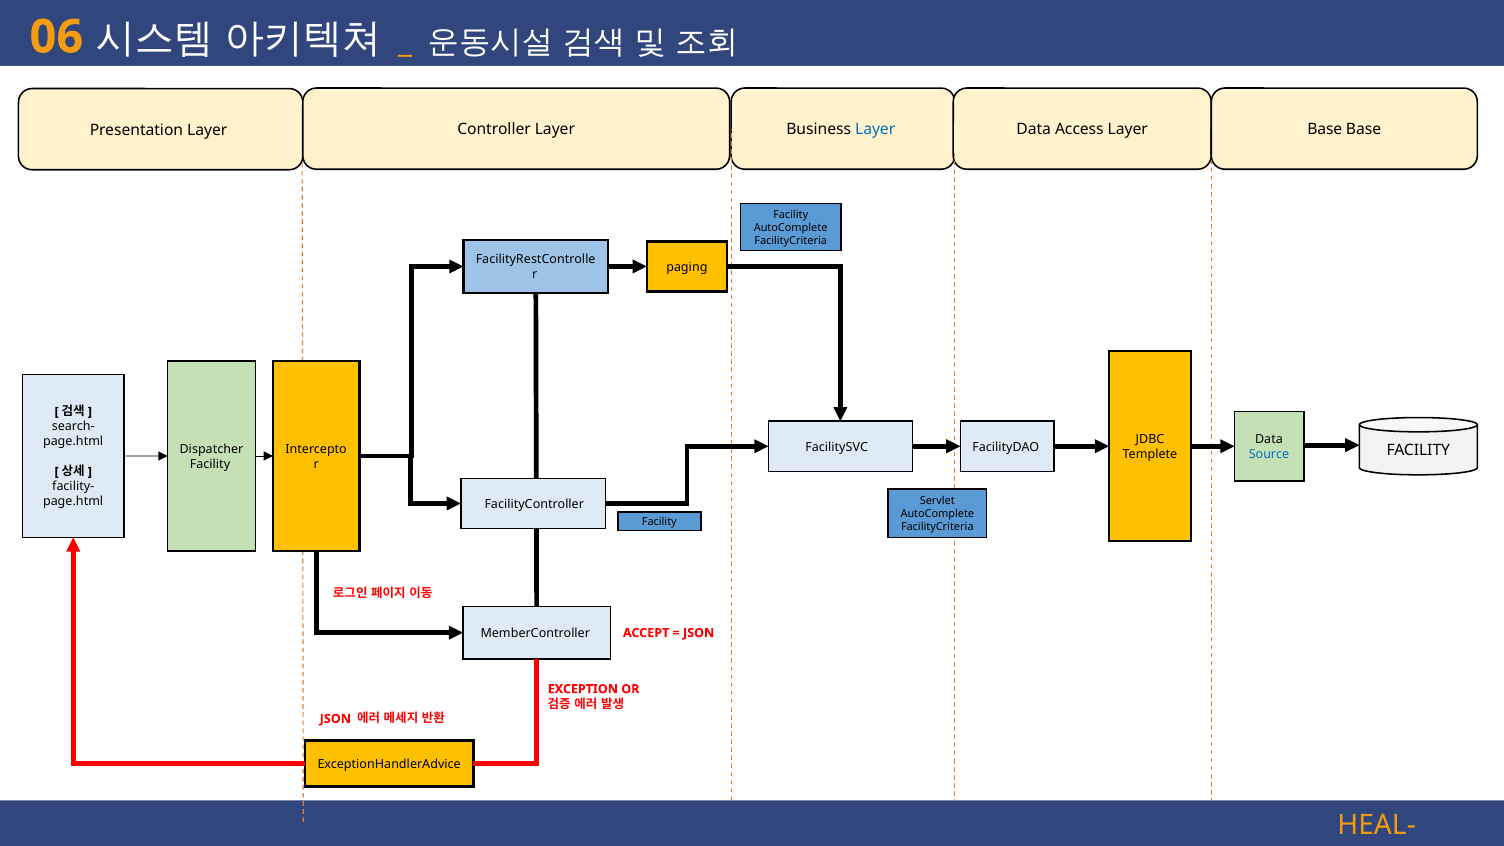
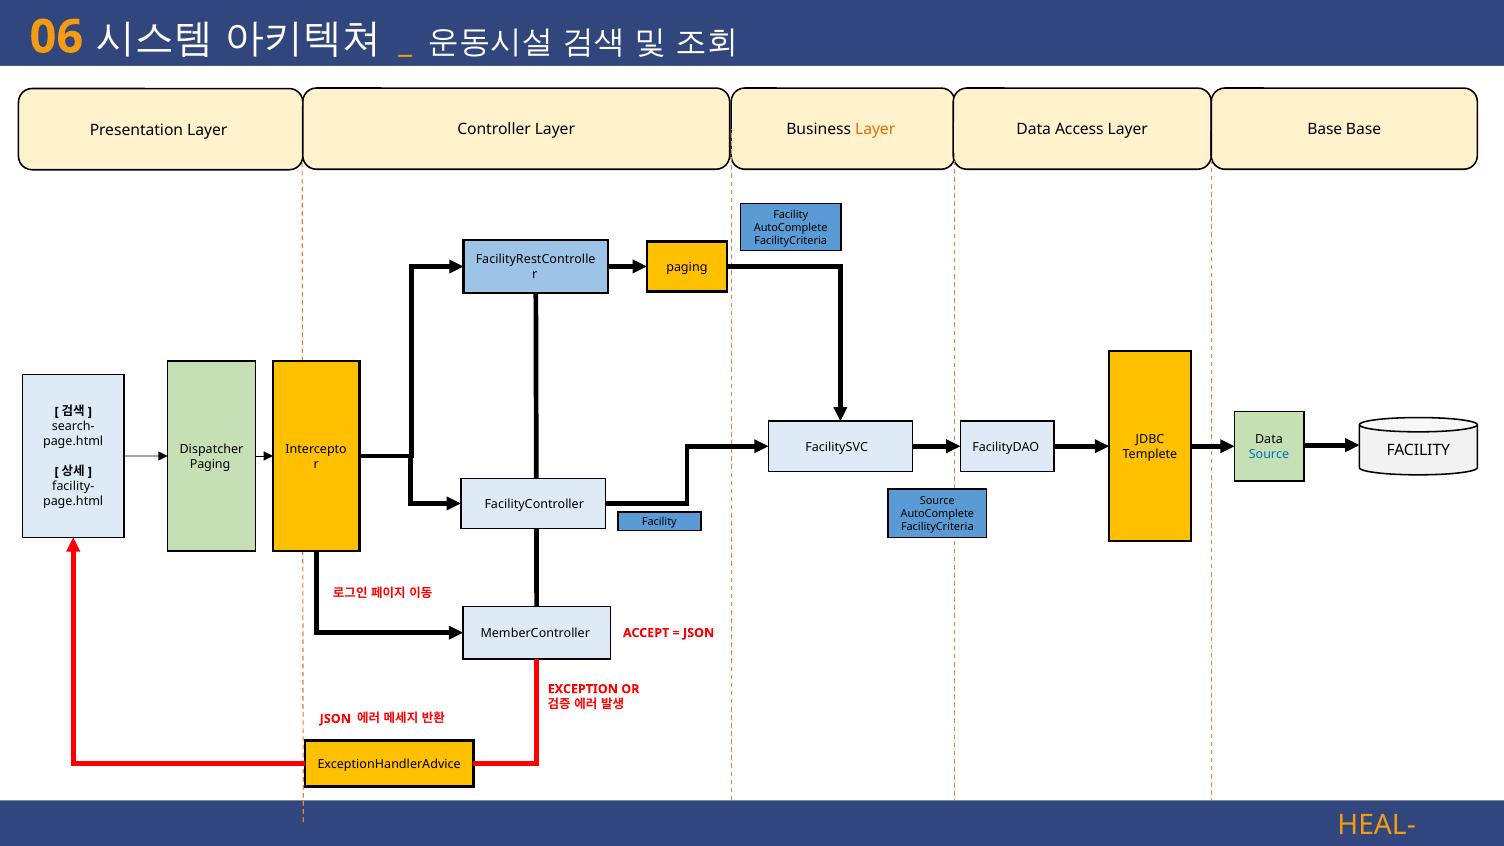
Layer colour: blue -> orange (875, 130)
Facility: Facility -> Paging (210, 464)
Servlet: Servlet -> Source (937, 501)
